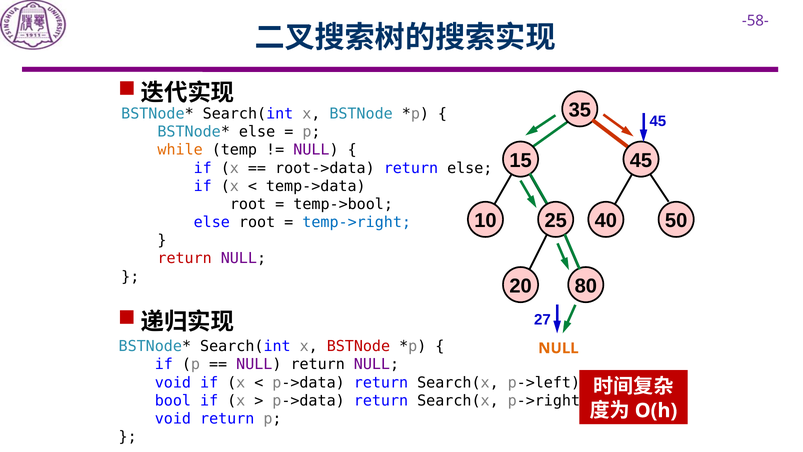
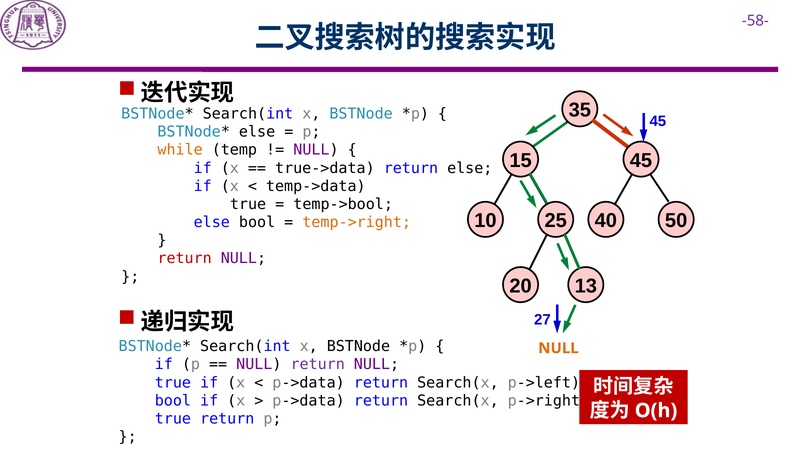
root->data: root->data -> true->data (325, 168)
root: root -> true (248, 204)
else root: root -> bool (257, 222)
temp->right colour: blue -> orange (357, 222)
80: 80 -> 13 (586, 286)
BSTNode colour: red -> black (358, 346)
return colour: black -> purple (318, 364)
void: void -> true (173, 382)
void: void -> true (173, 418)
